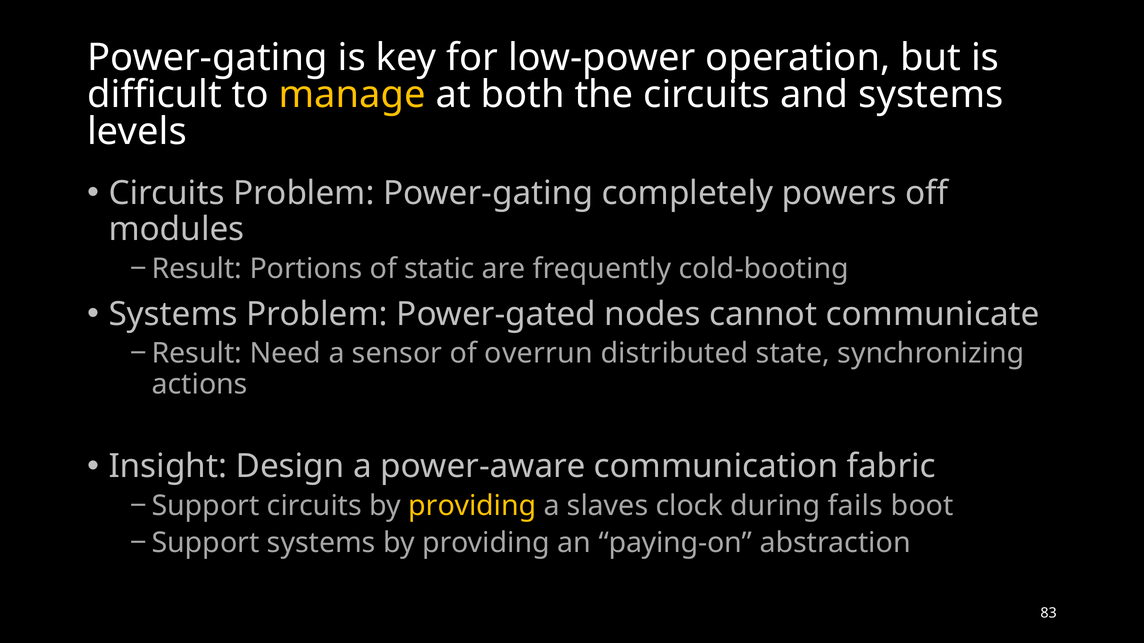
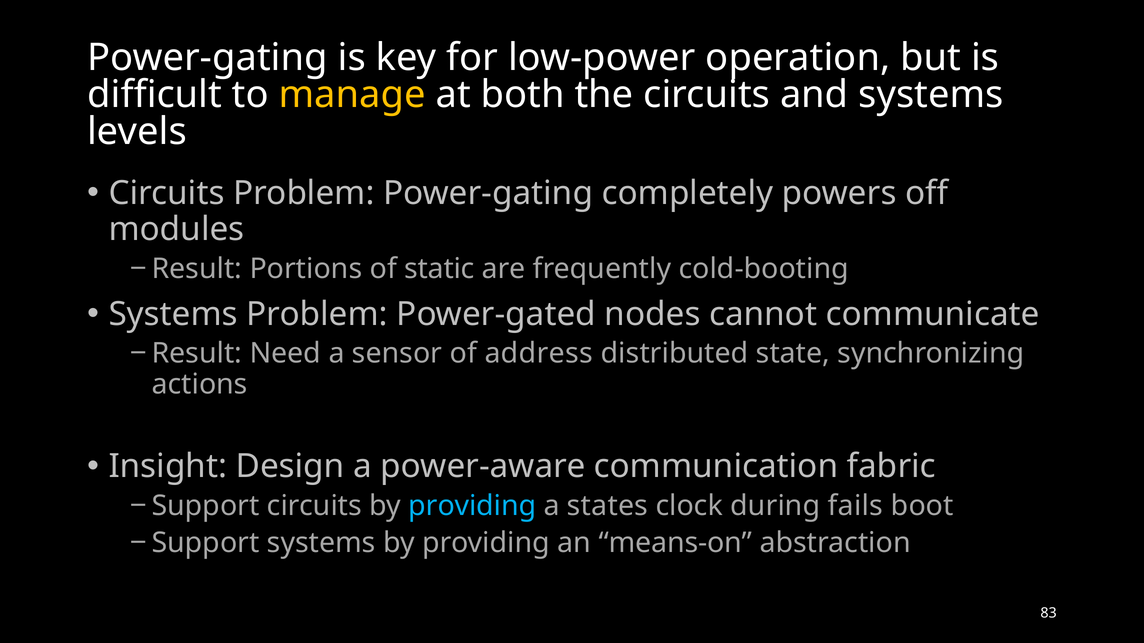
overrun: overrun -> address (539, 354)
providing colour: yellow -> light blue (472, 506)
slaves: slaves -> states (607, 506)
paying-on: paying-on -> means-on (675, 543)
